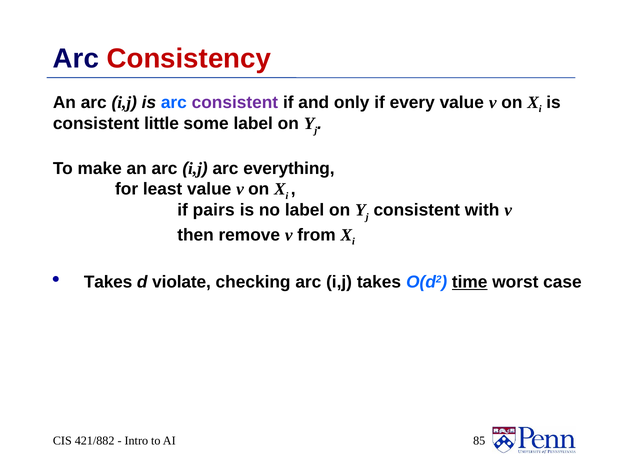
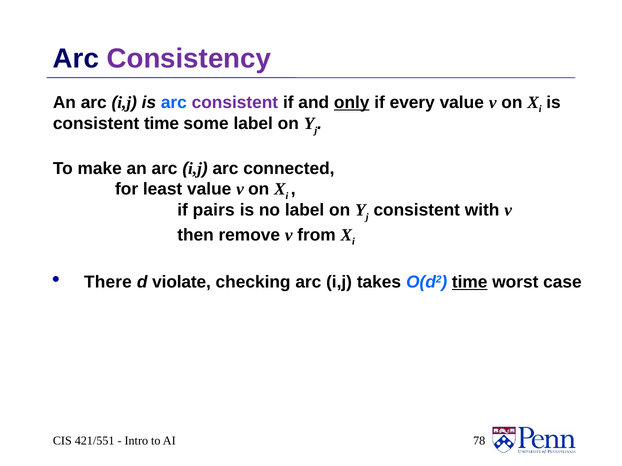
Consistency colour: red -> purple (189, 59)
only underline: none -> present (352, 103)
consistent little: little -> time (162, 124)
everything: everything -> connected (289, 169)
Takes: Takes -> There (108, 282)
421/882: 421/882 -> 421/551 (95, 441)
85: 85 -> 78 (479, 441)
